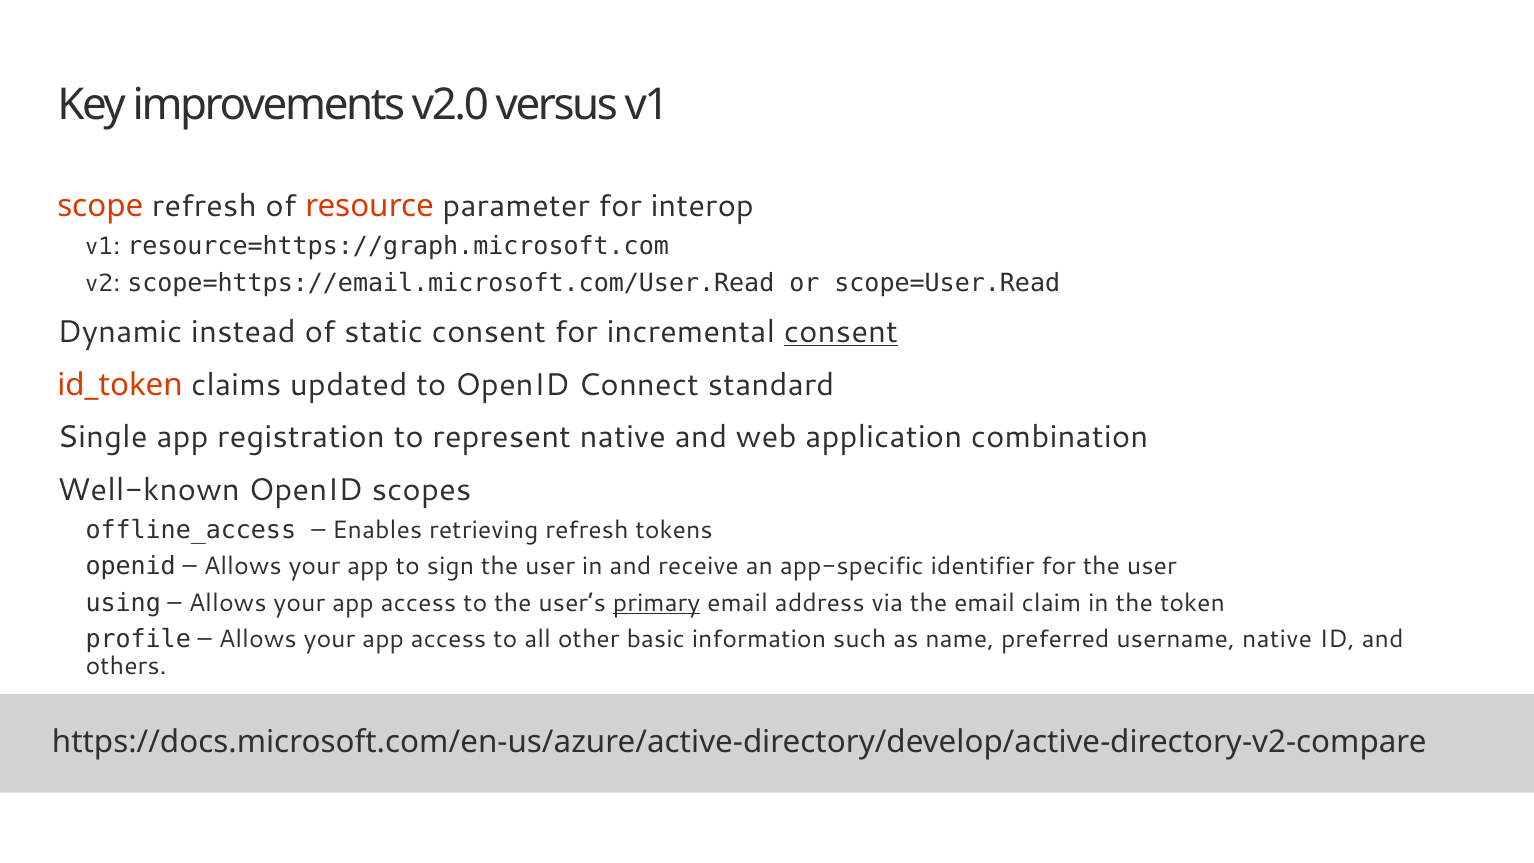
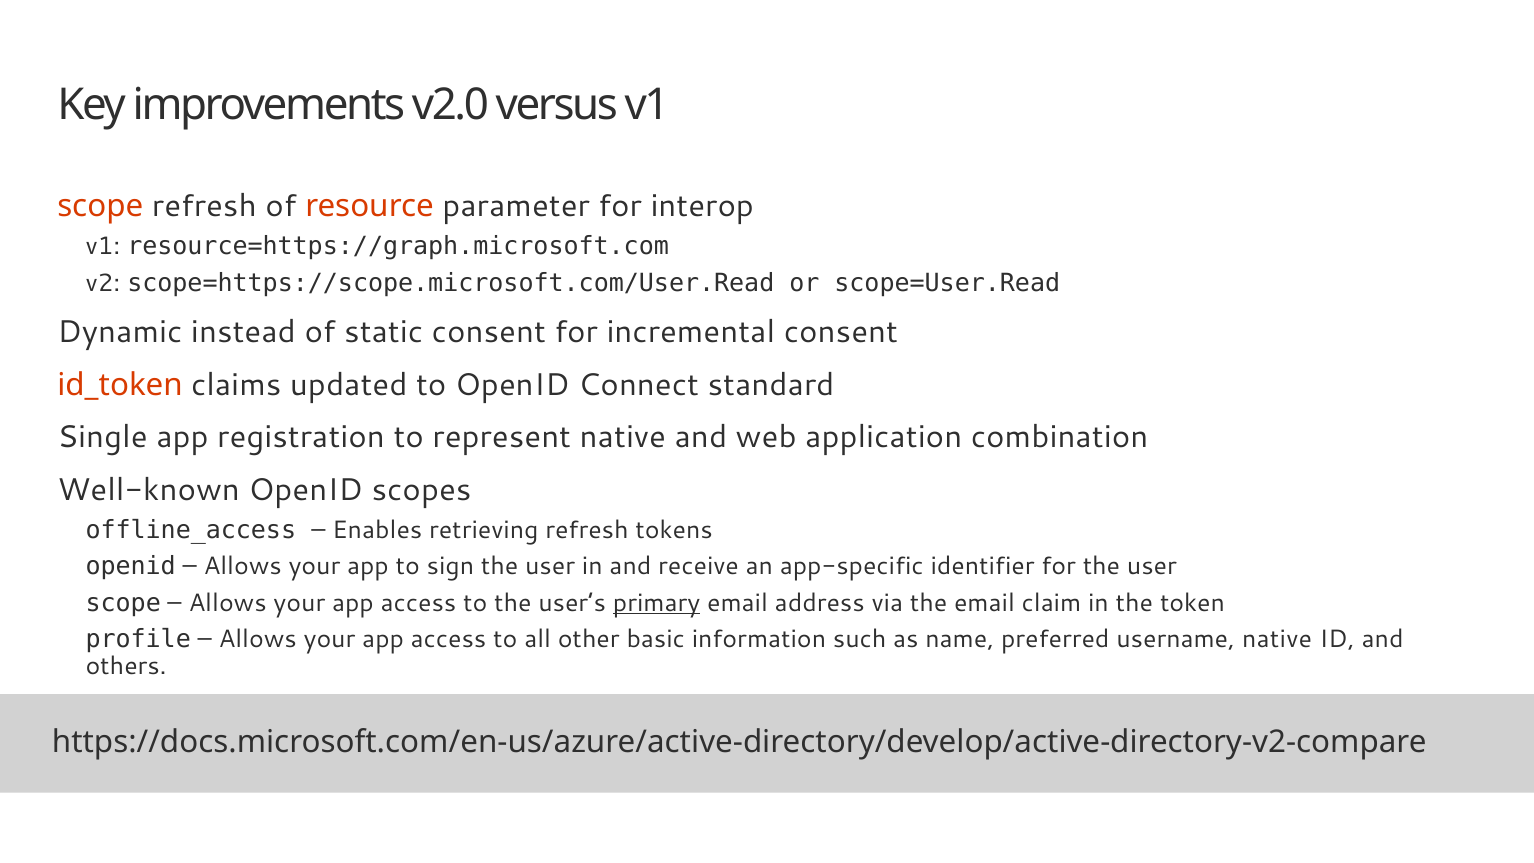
scope=https://email.microsoft.com/User.Read: scope=https://email.microsoft.com/User.Read -> scope=https://scope.microsoft.com/User.Read (451, 283)
consent underline: present -> none (841, 332)
using: using -> scope (123, 603)
